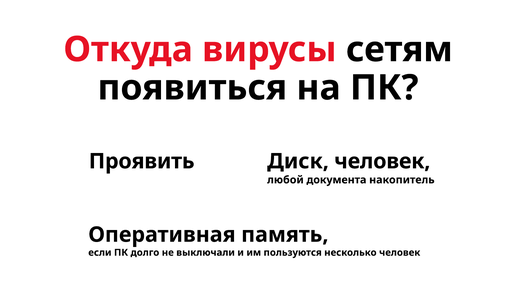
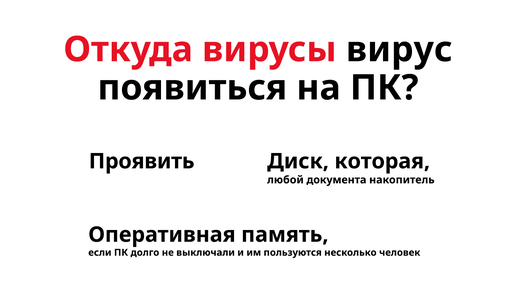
сетям: сетям -> вирус (399, 50)
Диск человек: человек -> которая (382, 161)
